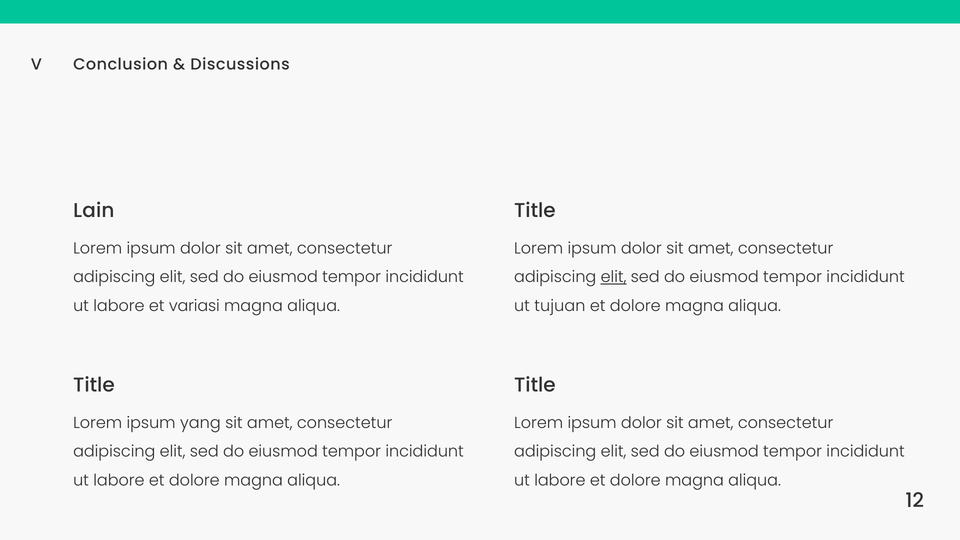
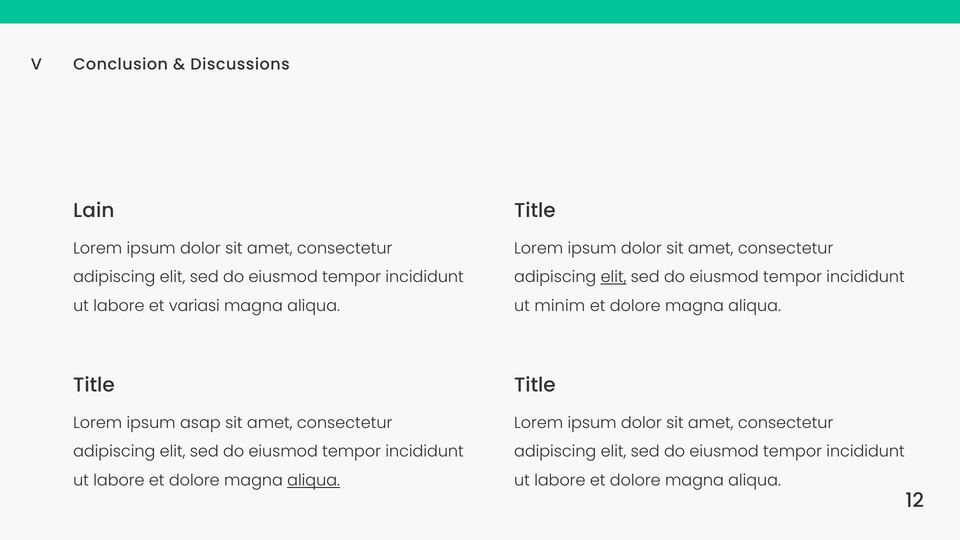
tujuan: tujuan -> minim (560, 306)
yang: yang -> asap (200, 423)
aliqua underline: none -> present (314, 481)
